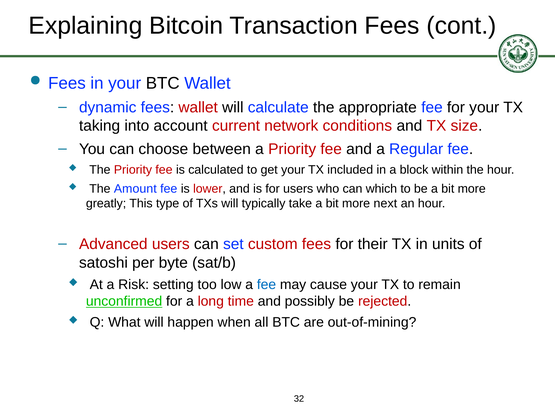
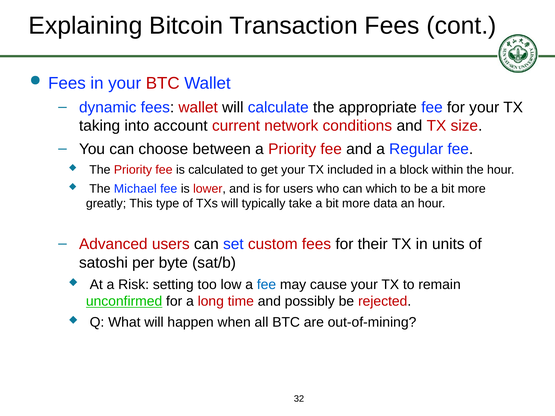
BTC colour: black -> red (163, 83)
Amount: Amount -> Michael (135, 189)
next: next -> data (385, 204)
